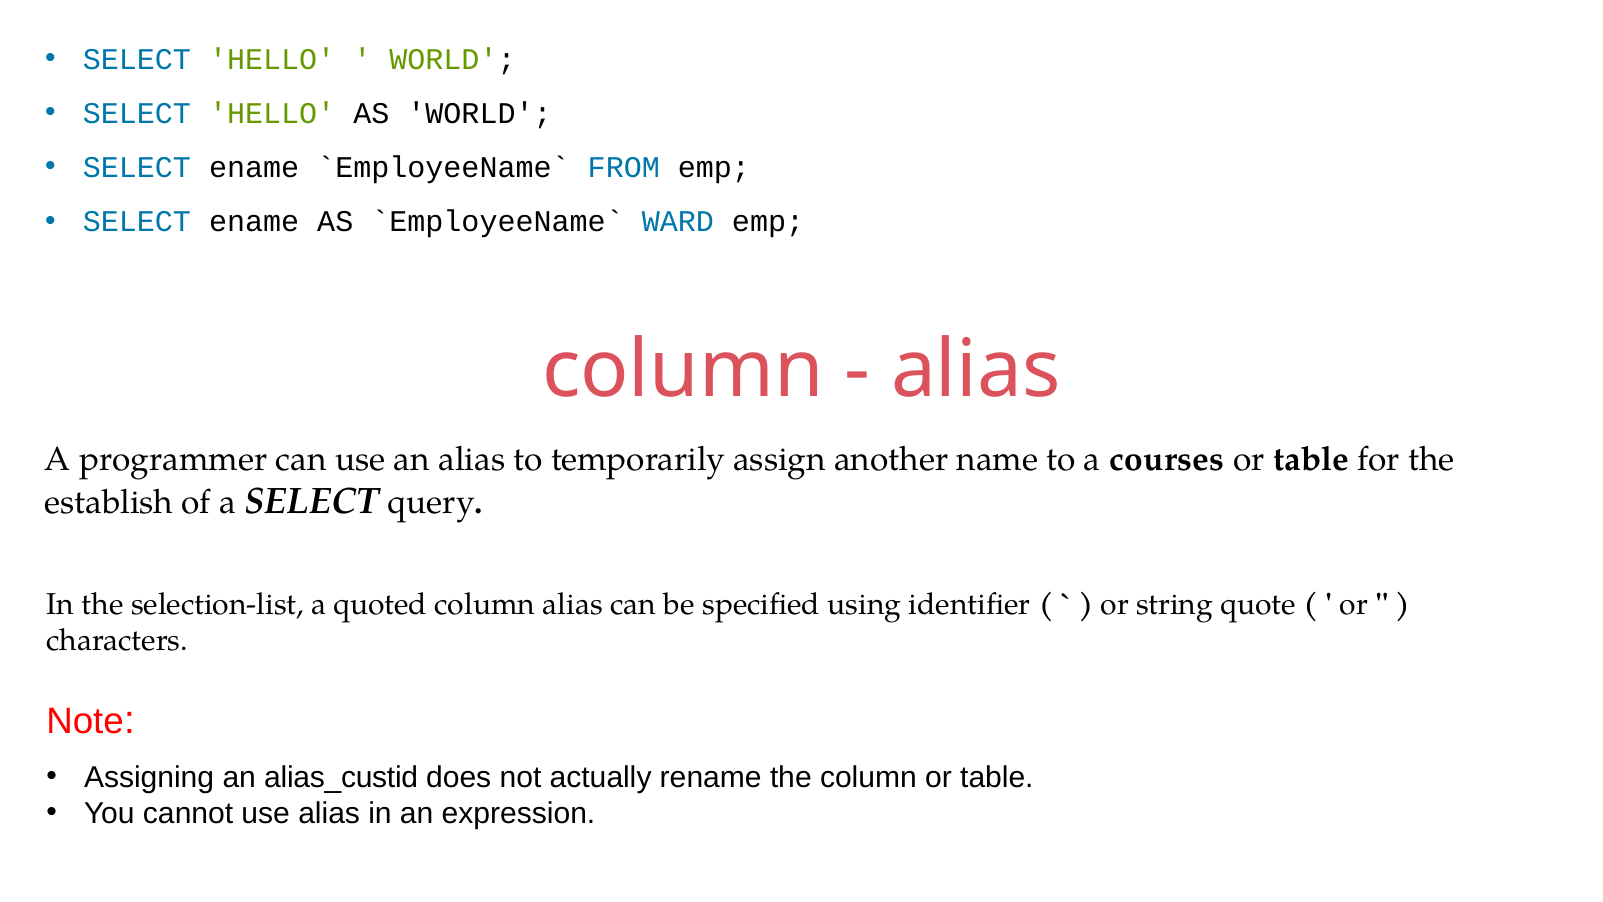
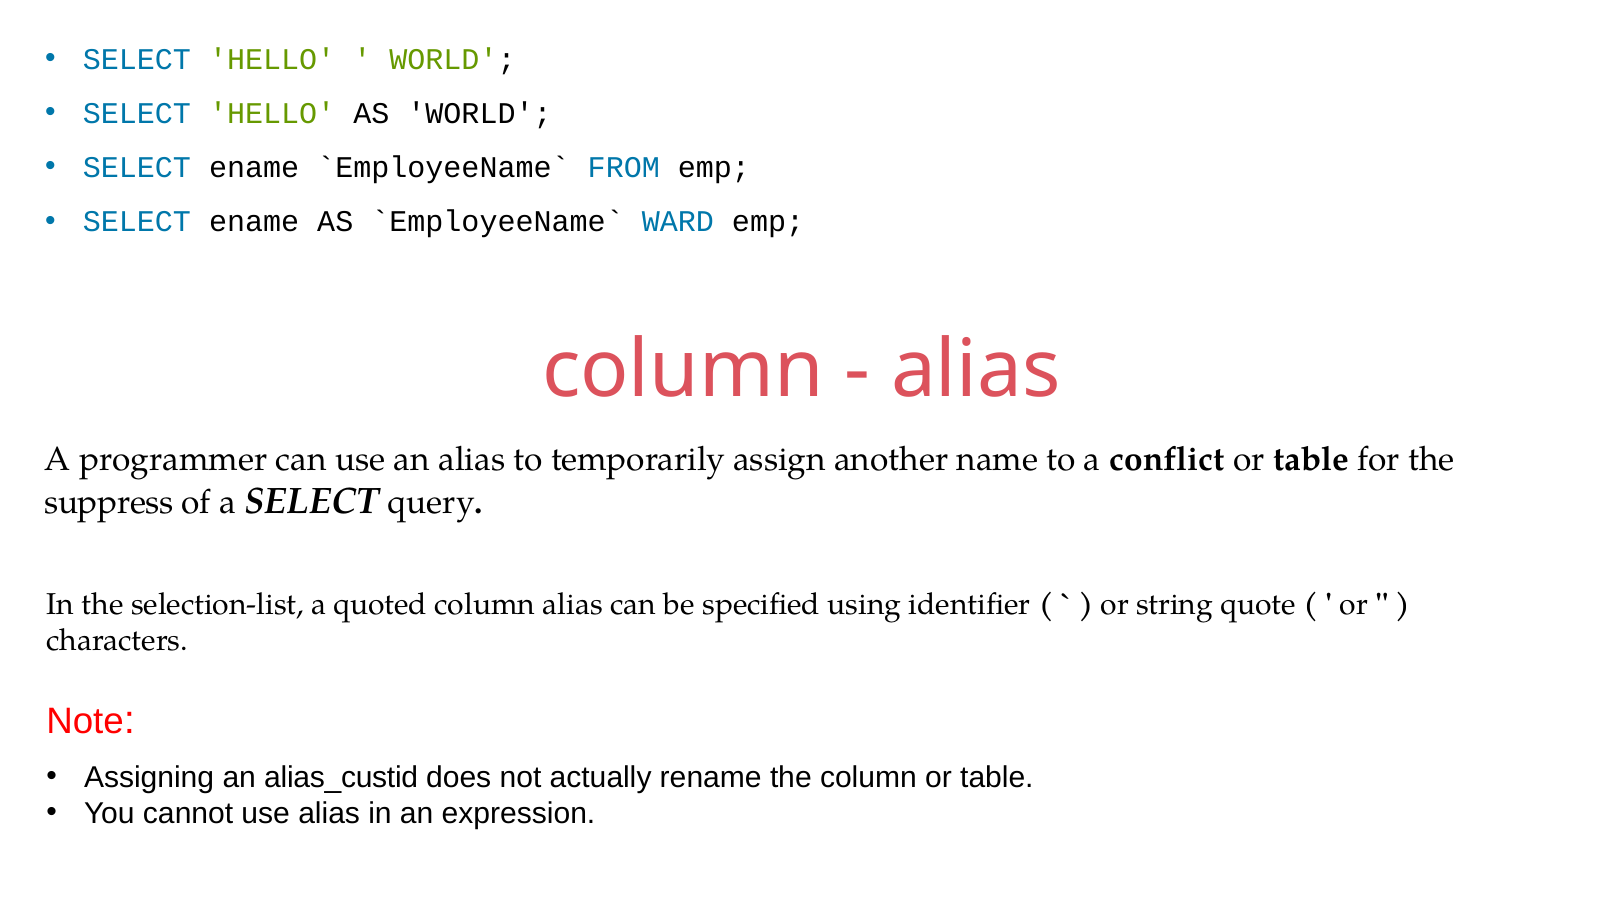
courses: courses -> conflict (1167, 459)
establish: establish -> suppress (109, 502)
